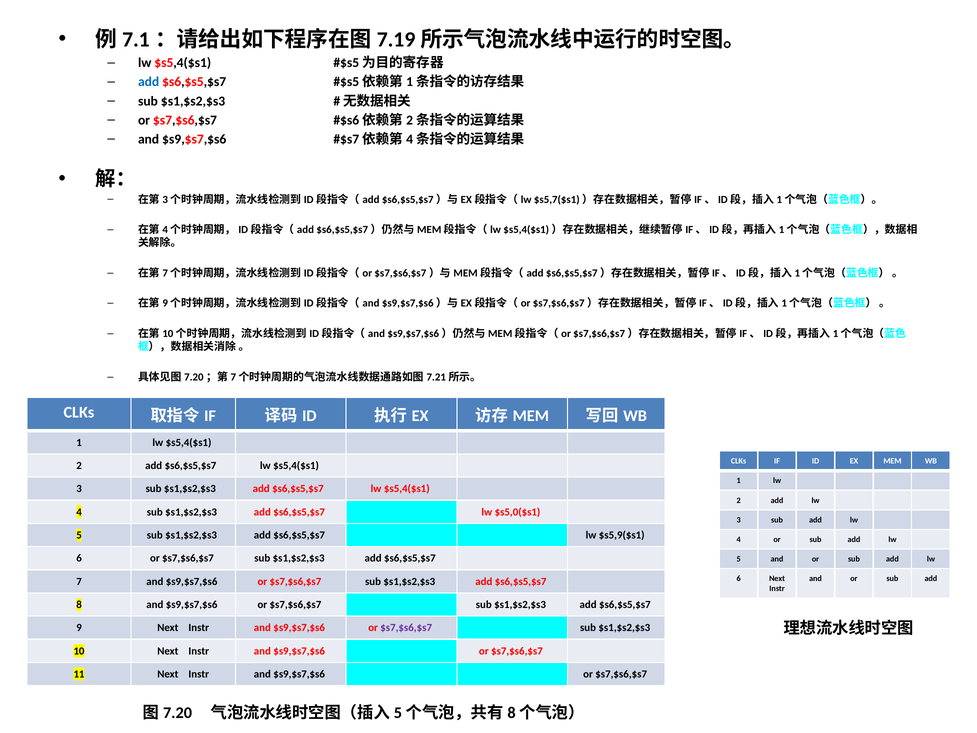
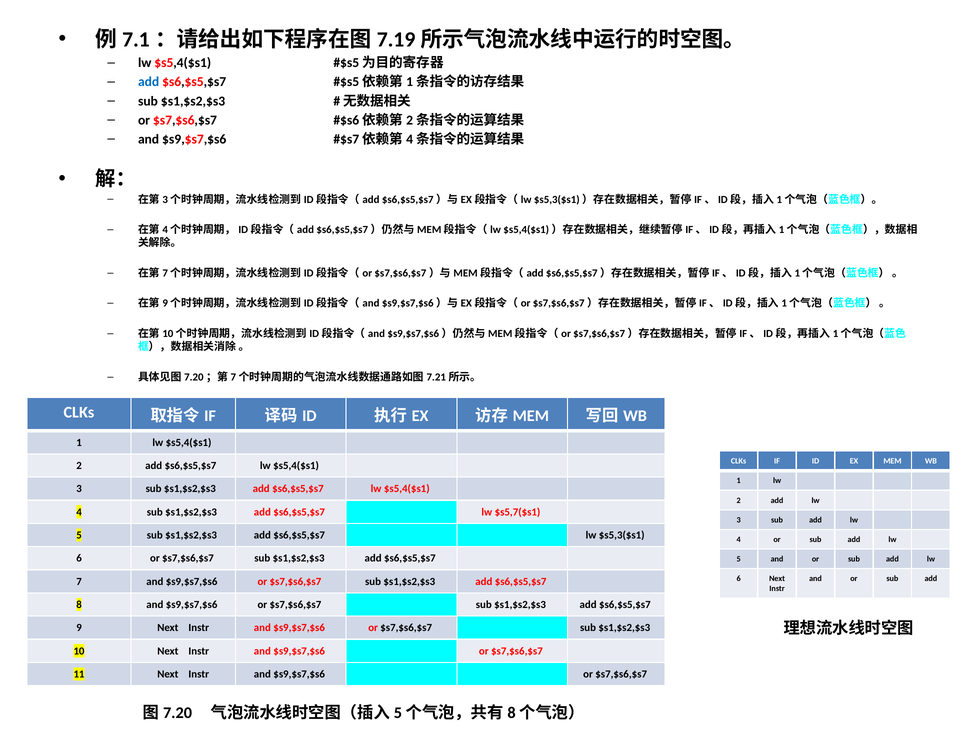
$s5,7($s1: $s5,7($s1 -> $s5,3($s1 (557, 199)
$s5,0($s1: $s5,0($s1 -> $s5,7($s1 (518, 512)
$s6,$s5,$s7 lw $s5,9($s1: $s5,9($s1 -> $s5,3($s1 (622, 535)
$s7,$s6,$s7 colour: purple -> black (406, 628)
